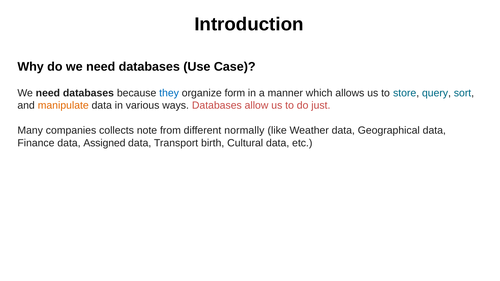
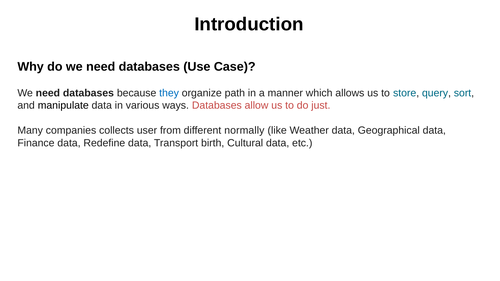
form: form -> path (235, 93)
manipulate colour: orange -> black (63, 106)
note: note -> user (147, 131)
Assigned: Assigned -> Redefine (104, 143)
